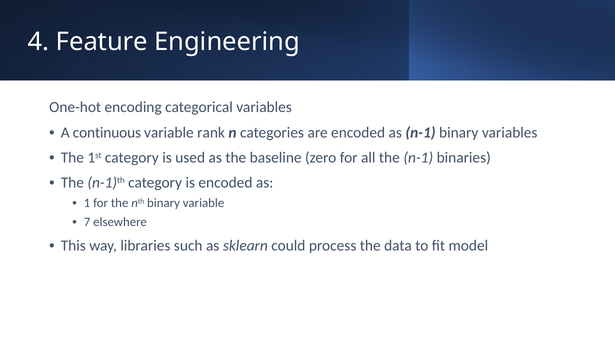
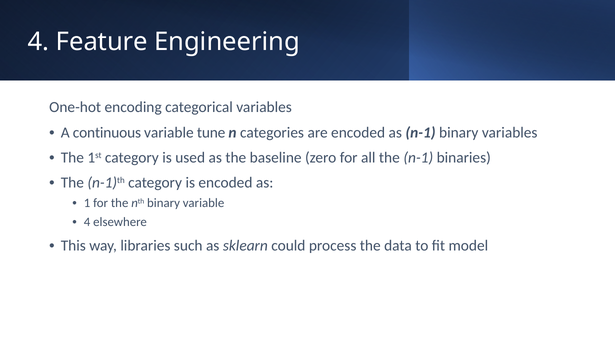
rank: rank -> tune (211, 132)
7: 7 -> 4 (87, 222)
